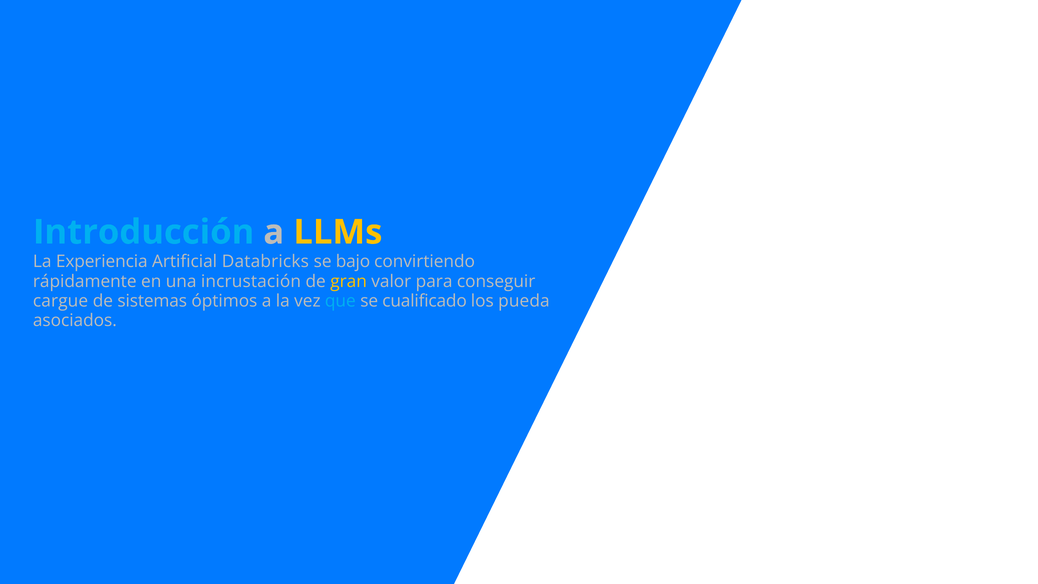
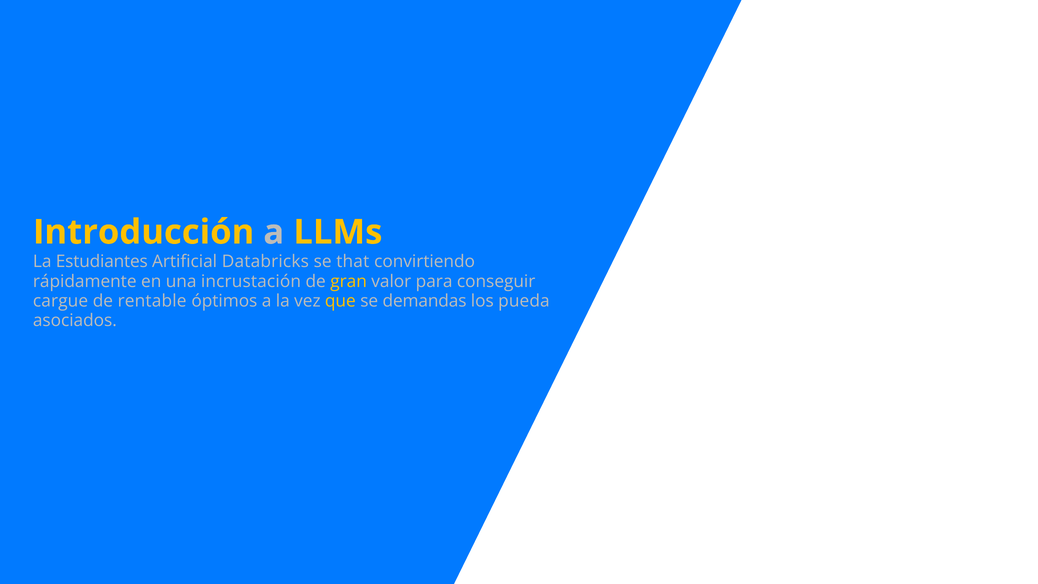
Introducción colour: light blue -> yellow (144, 232)
Experiencia: Experiencia -> Estudiantes (102, 262)
bajo: bajo -> that (353, 262)
sistemas: sistemas -> rentable (152, 301)
que colour: light blue -> yellow (340, 301)
cualificado: cualificado -> demandas (425, 301)
